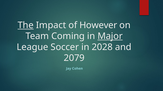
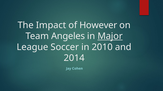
The underline: present -> none (26, 25)
Coming: Coming -> Angeles (68, 36)
2028: 2028 -> 2010 (102, 47)
2079: 2079 -> 2014 (74, 58)
